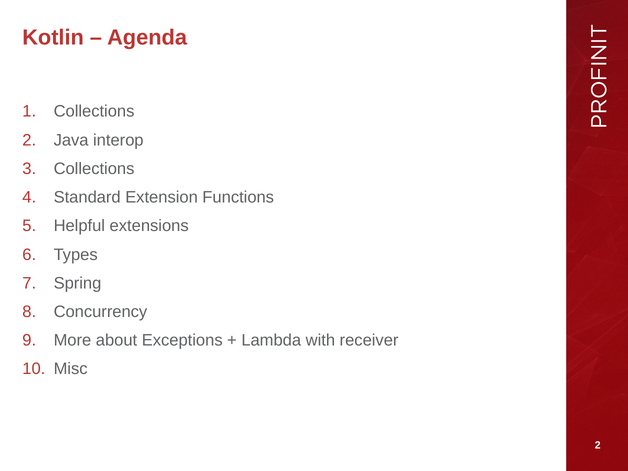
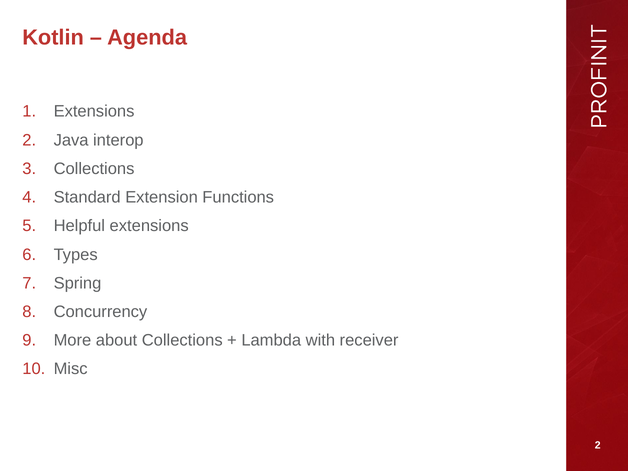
Collections: Collections -> Extensions (94, 112)
about Exceptions: Exceptions -> Collections (182, 340)
